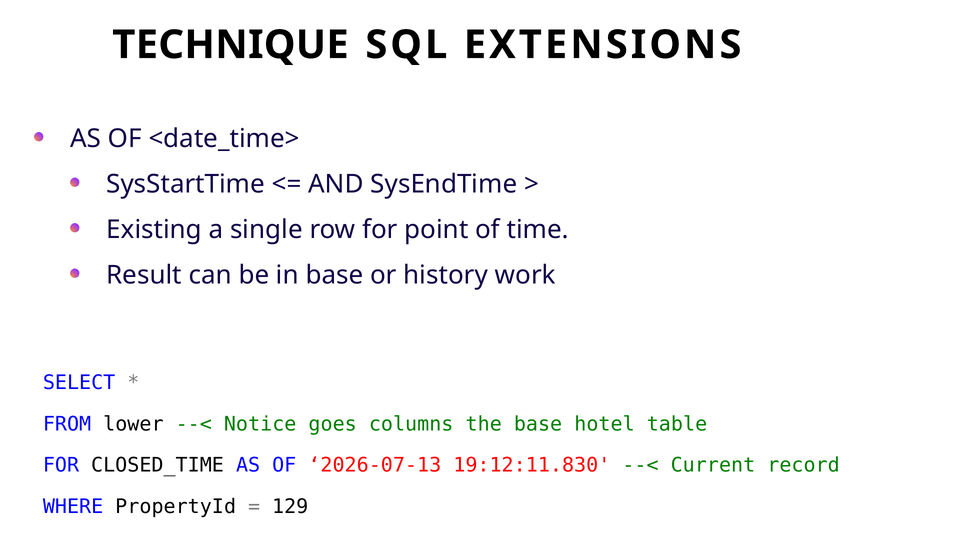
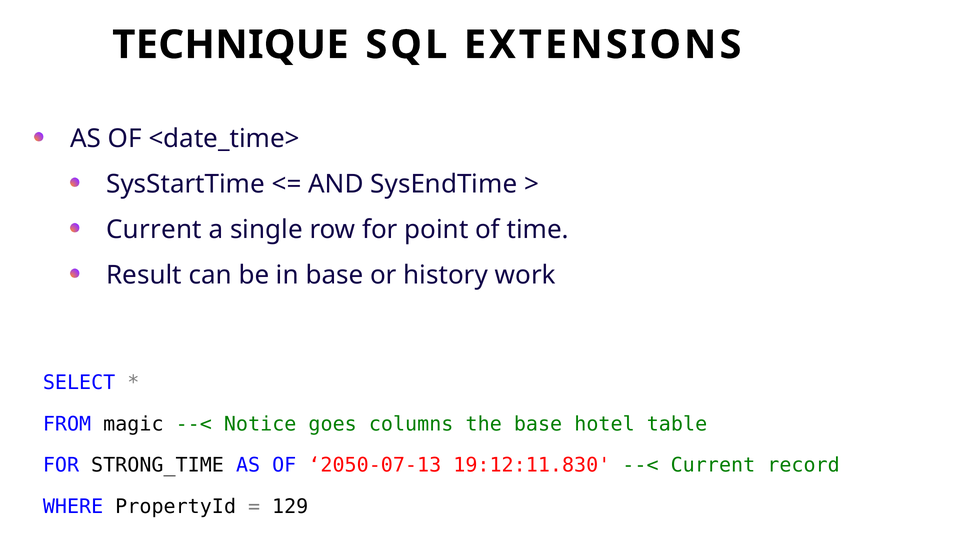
Existing: Existing -> Current (154, 230)
lower: lower -> magic (133, 424)
CLOSED_TIME: CLOSED_TIME -> STRONG_TIME (157, 466)
2026-07-13: 2026-07-13 -> 2050-07-13 (375, 466)
